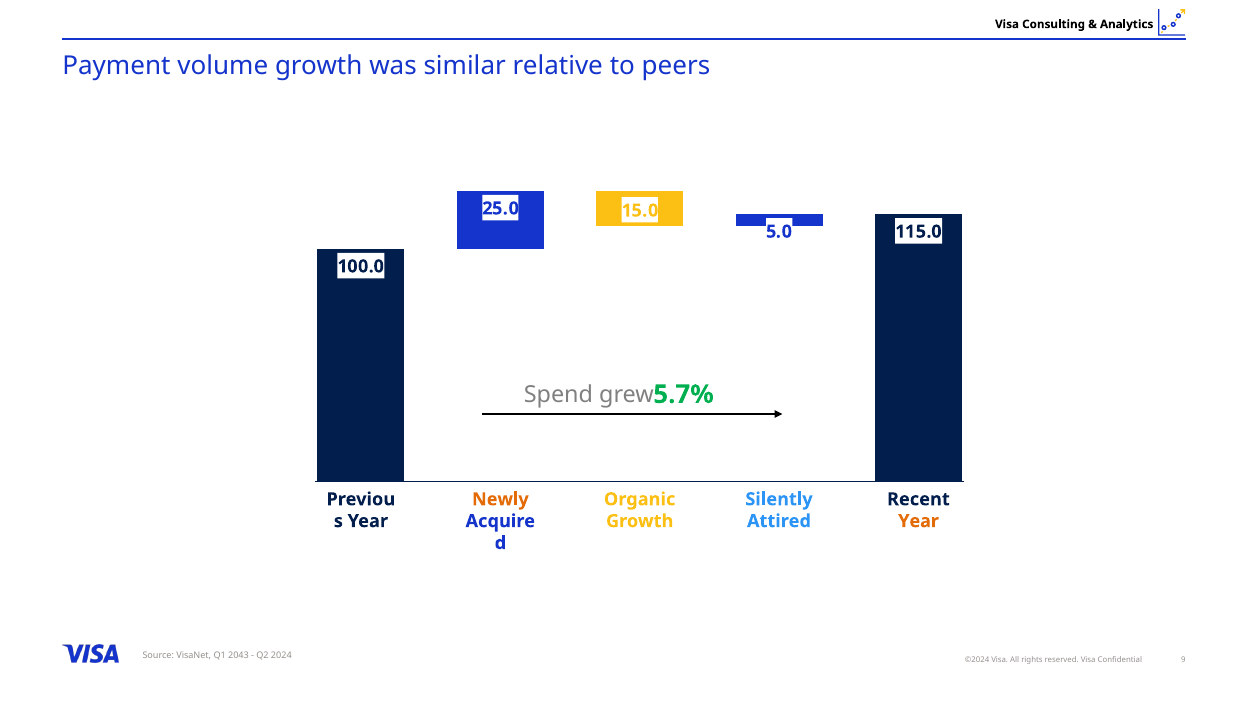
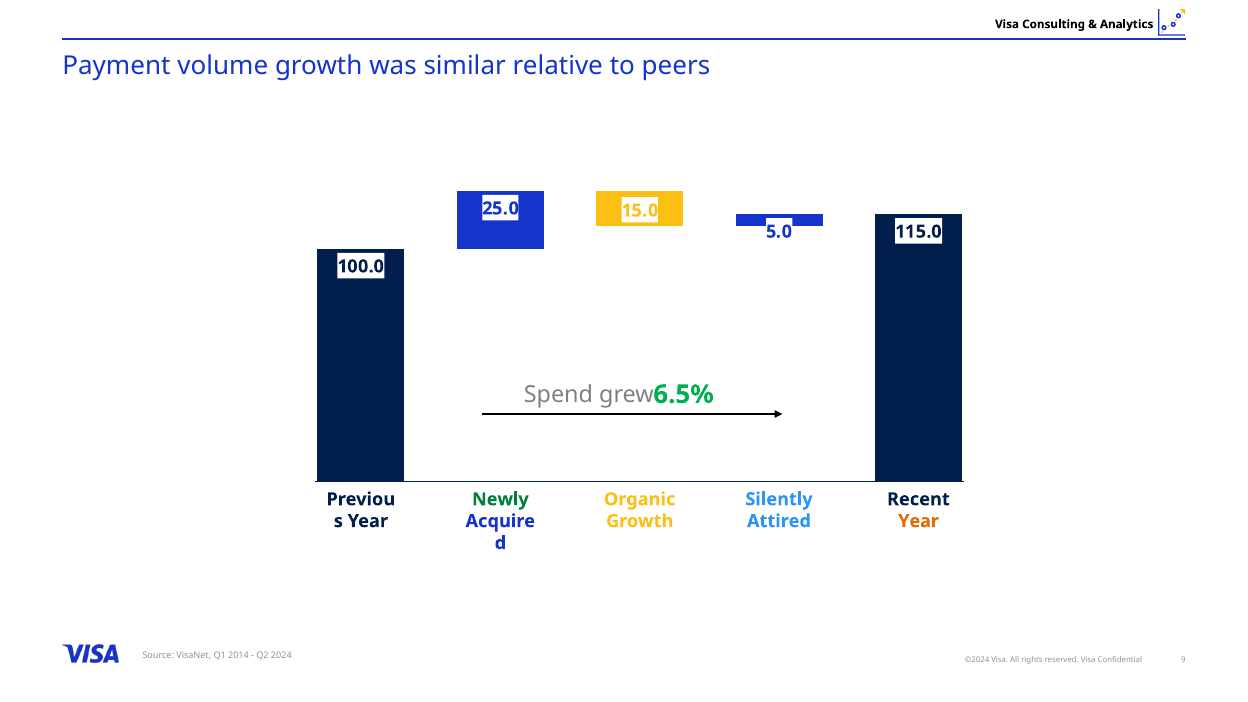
5.7%: 5.7% -> 6.5% (684, 394)
Newly colour: orange -> green (500, 499)
2043: 2043 -> 2014 (238, 656)
